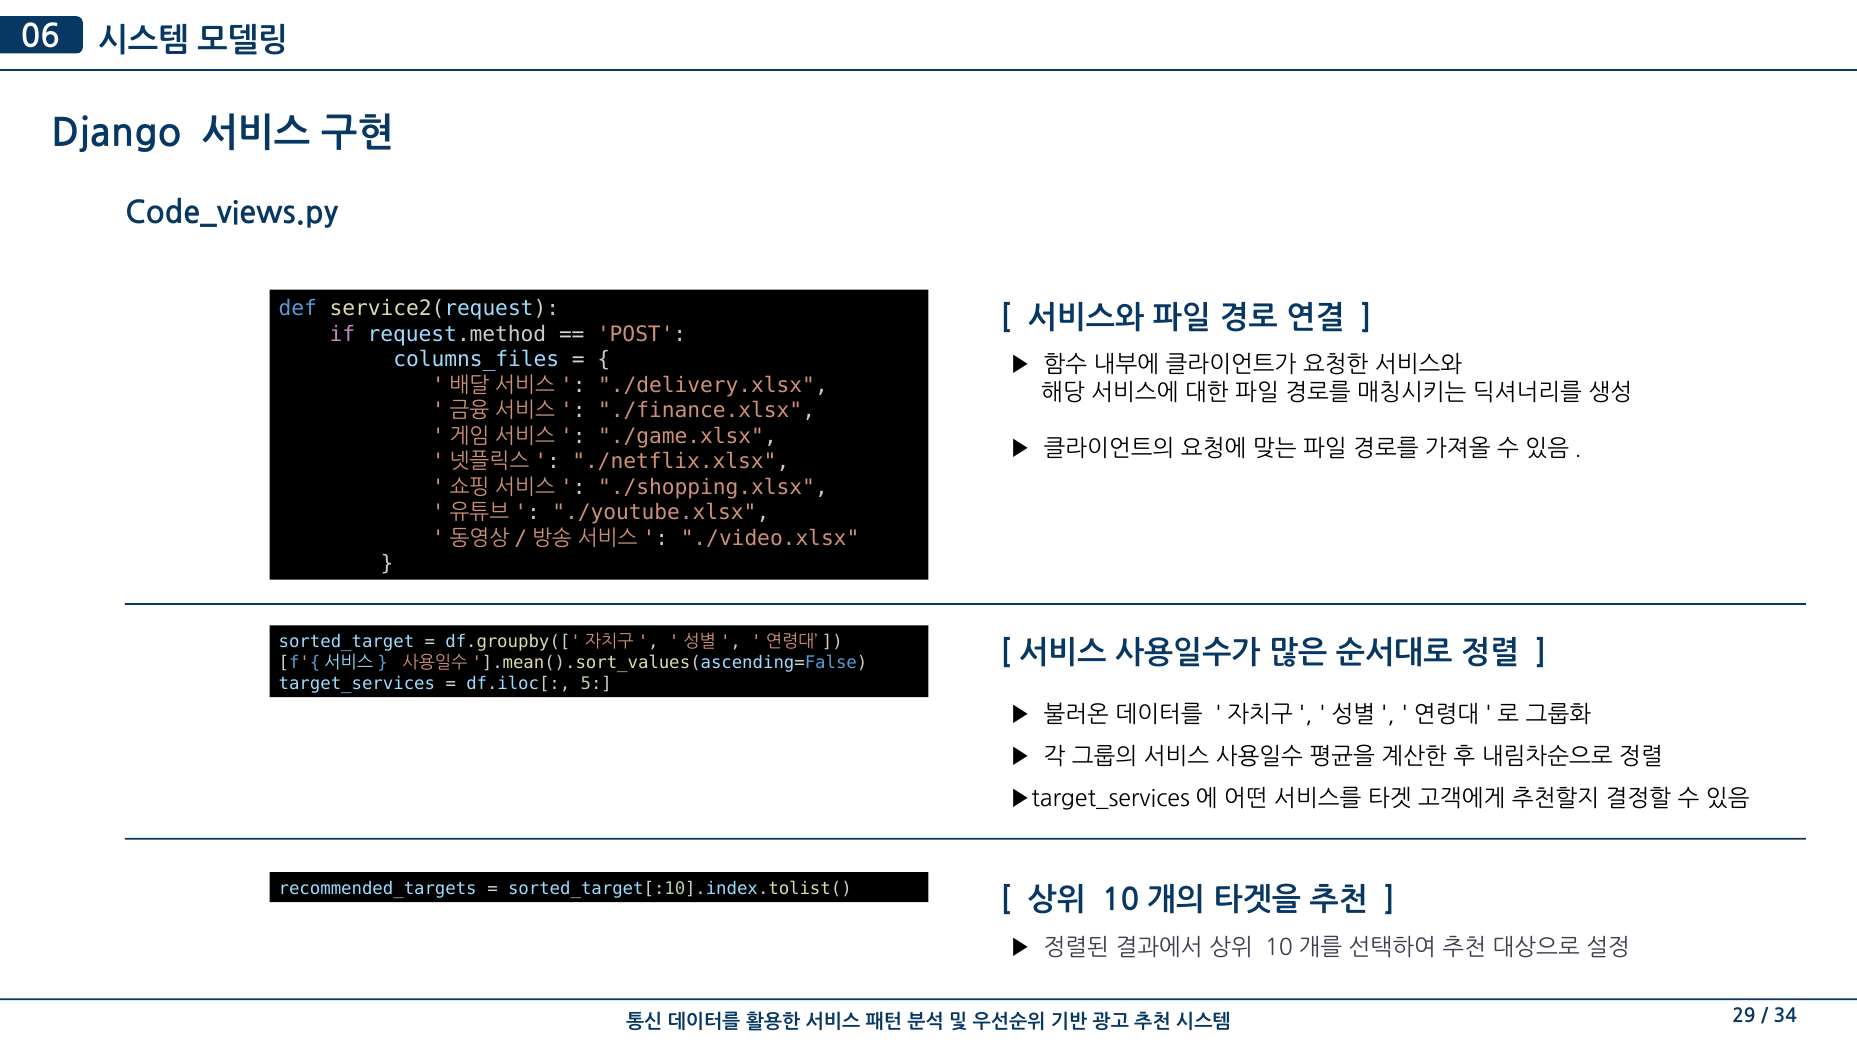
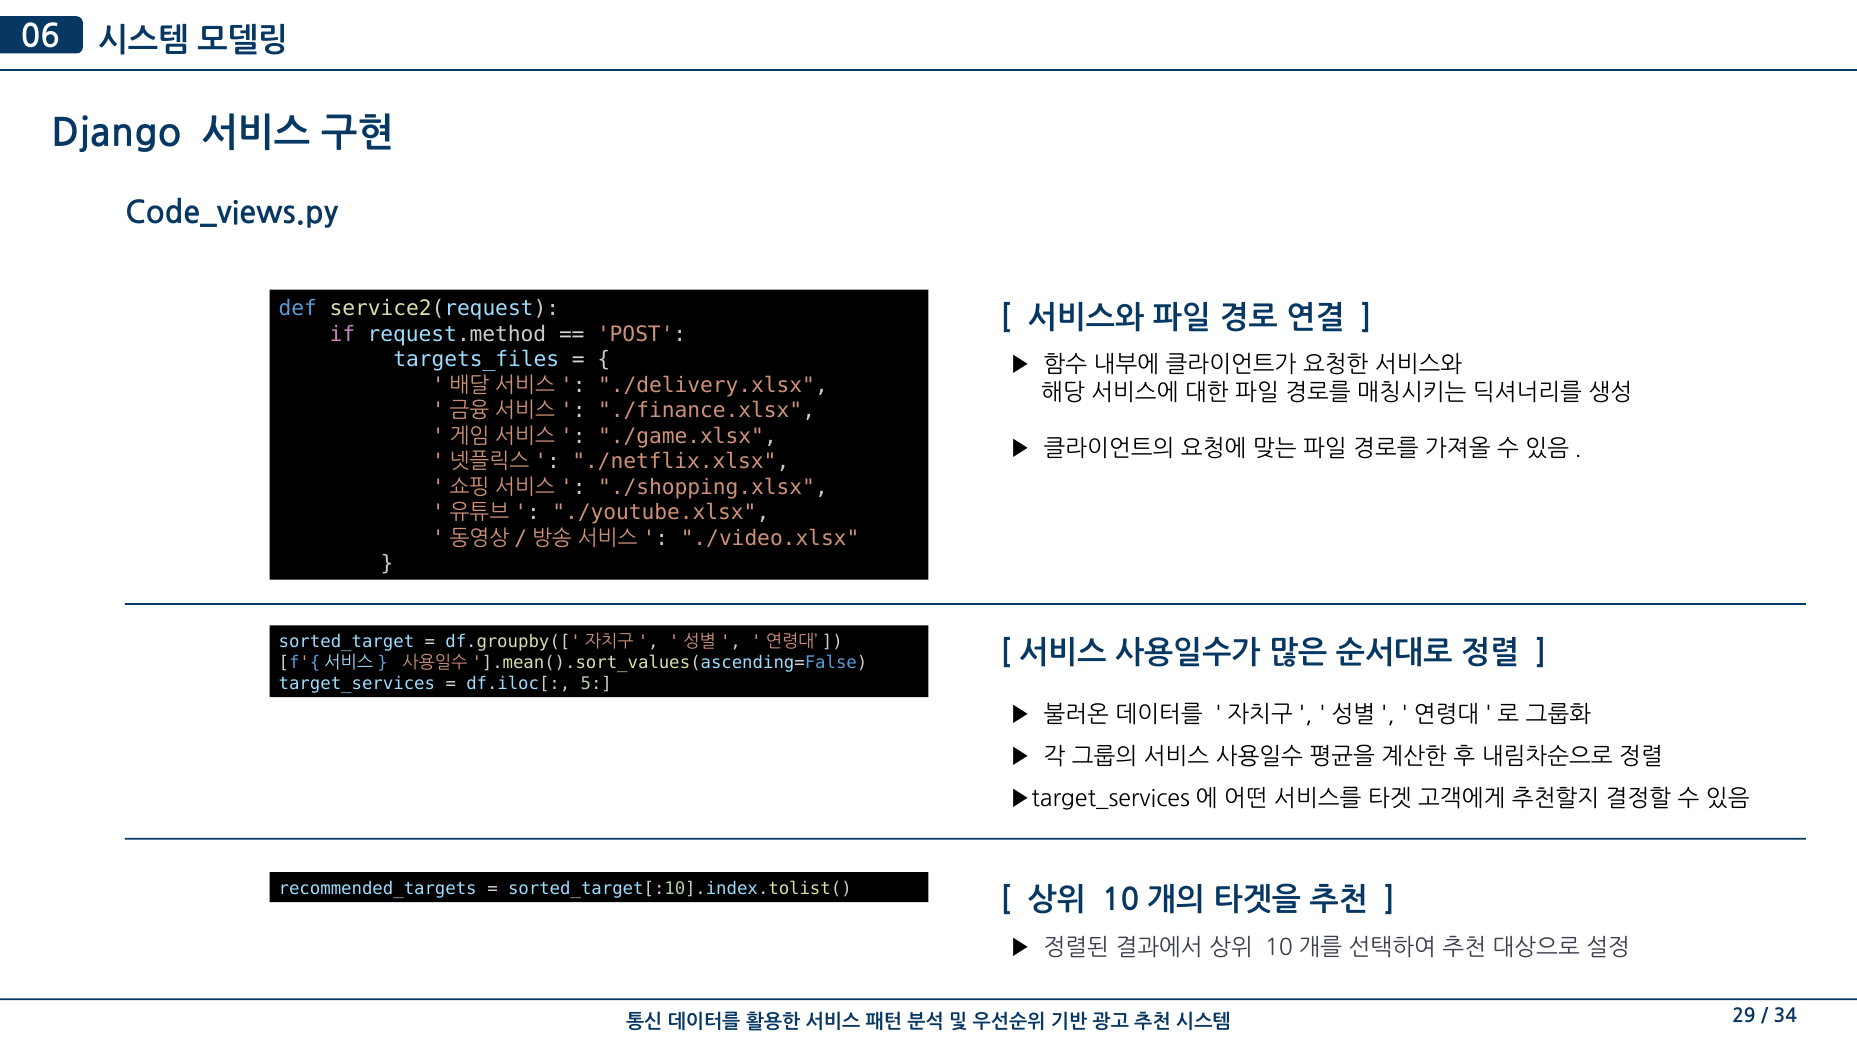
columns_files: columns_files -> targets_files (476, 359)
